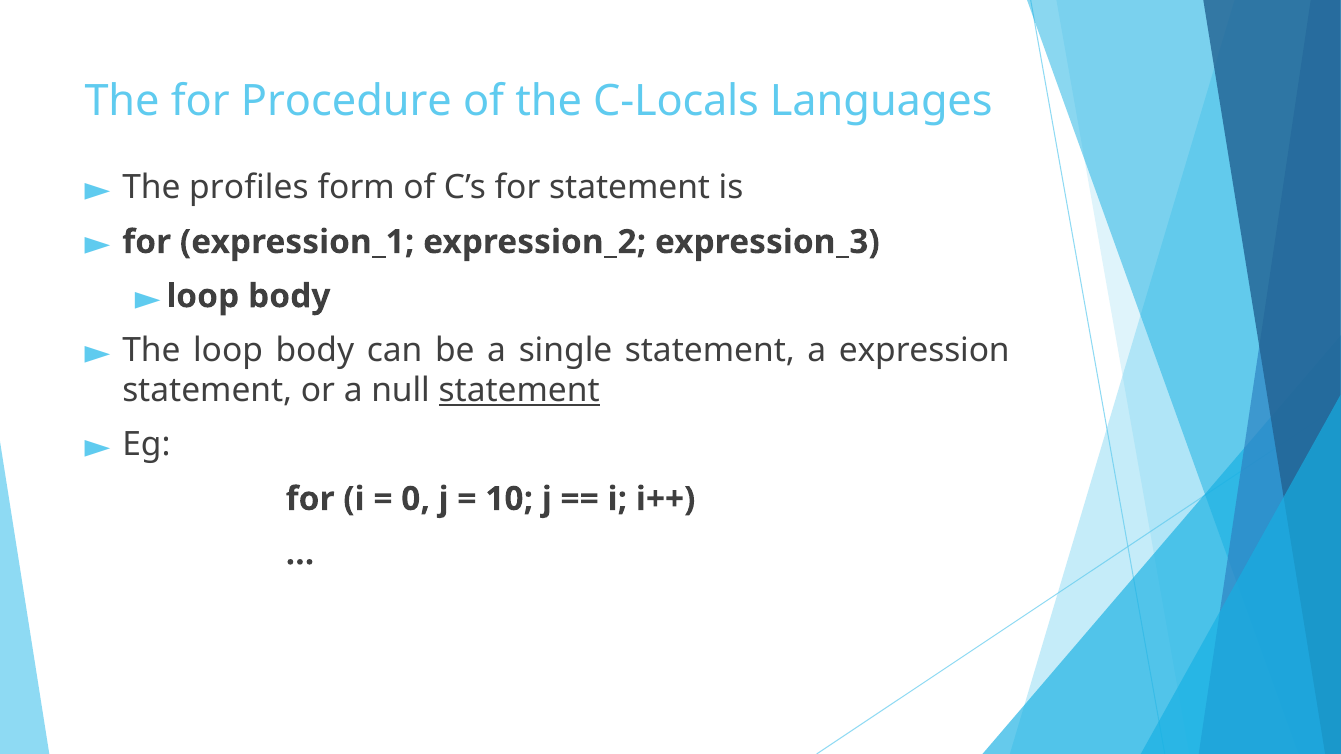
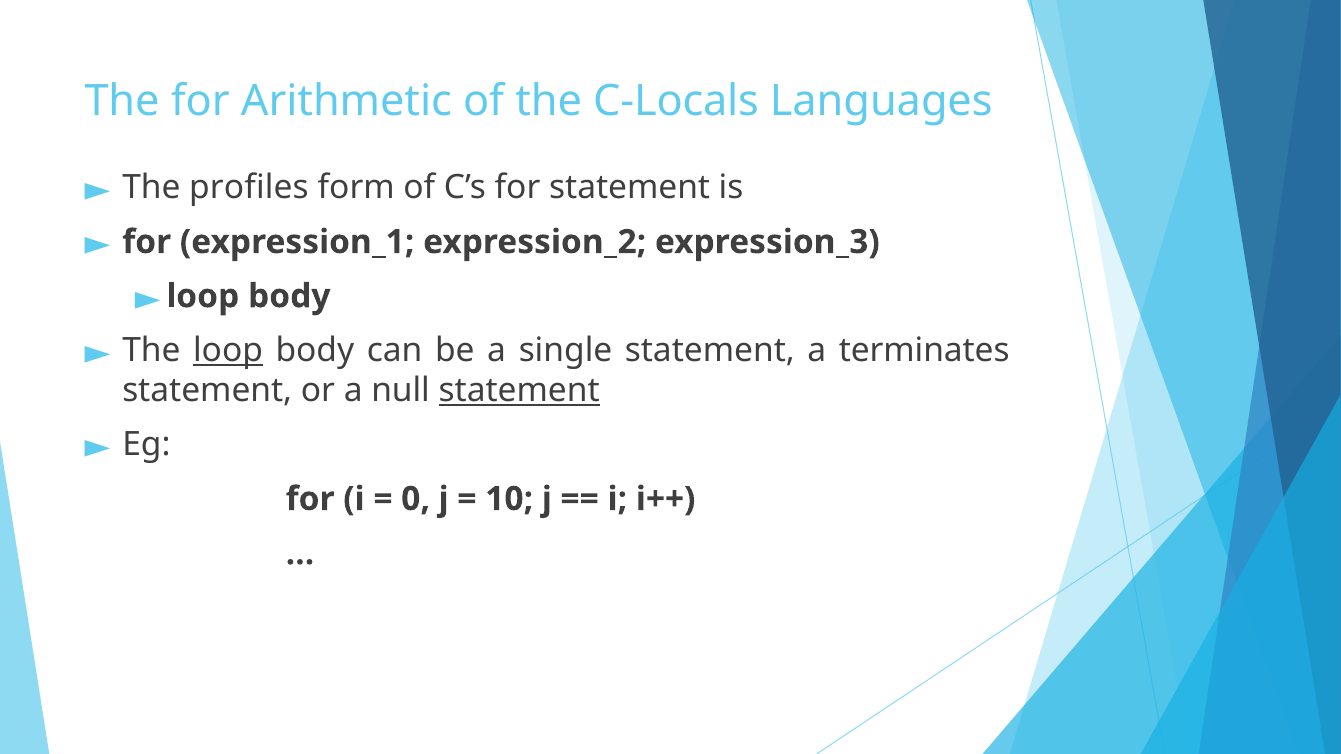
Procedure: Procedure -> Arithmetic (346, 101)
loop underline: none -> present (228, 351)
expression: expression -> terminates (924, 351)
